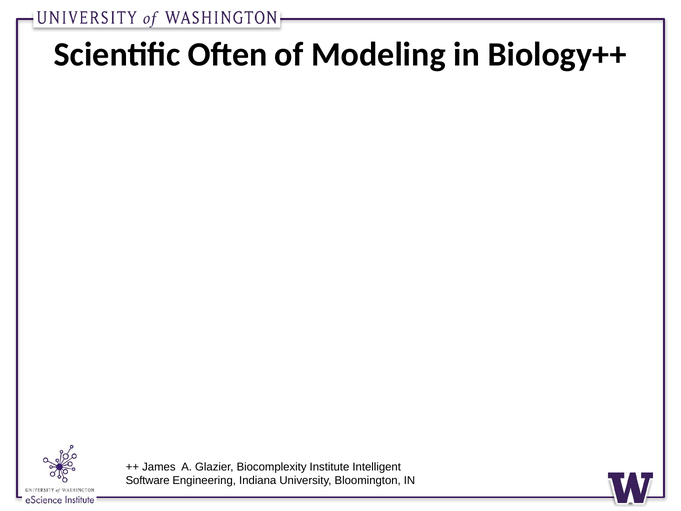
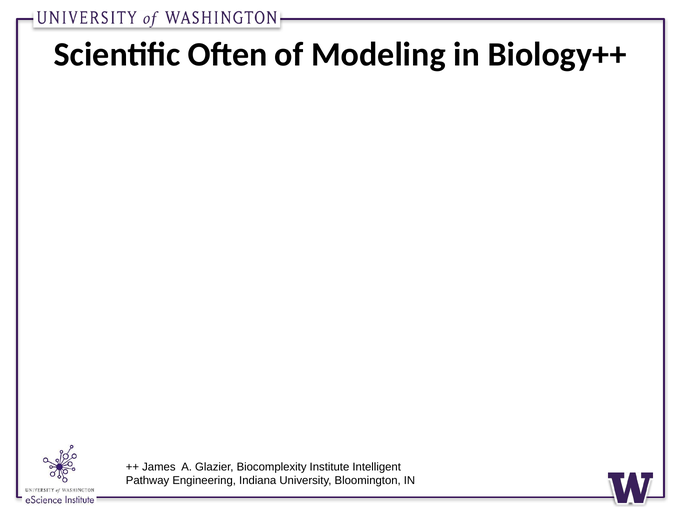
Software: Software -> Pathway (148, 480)
